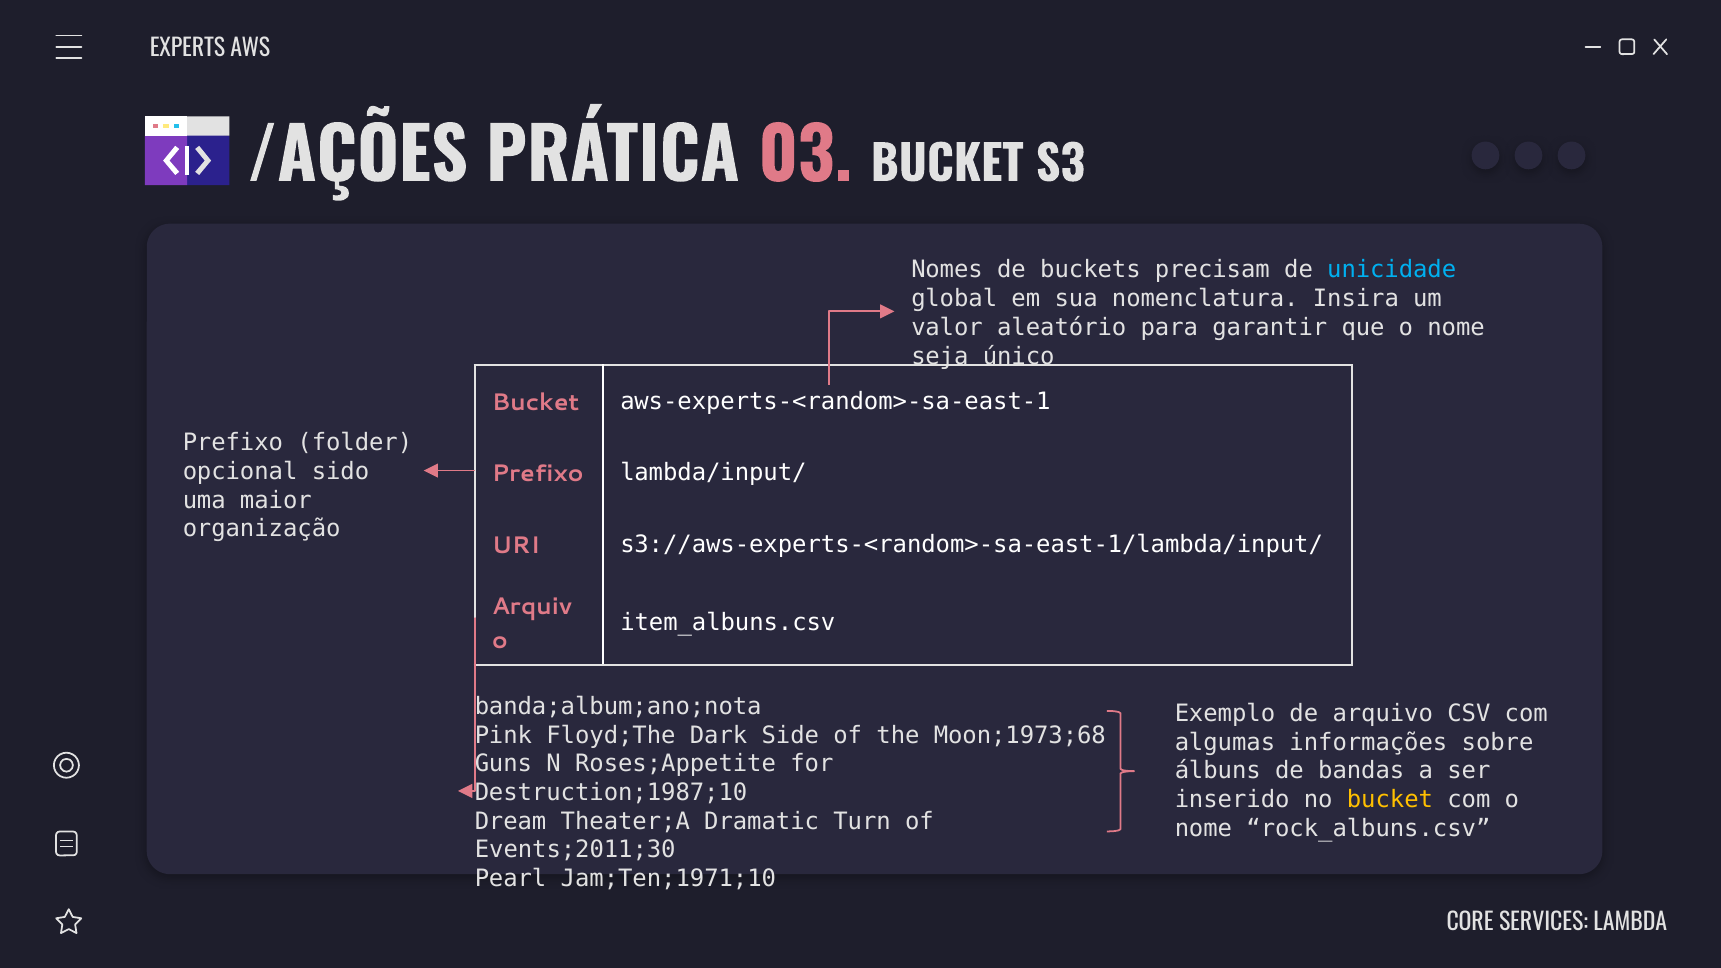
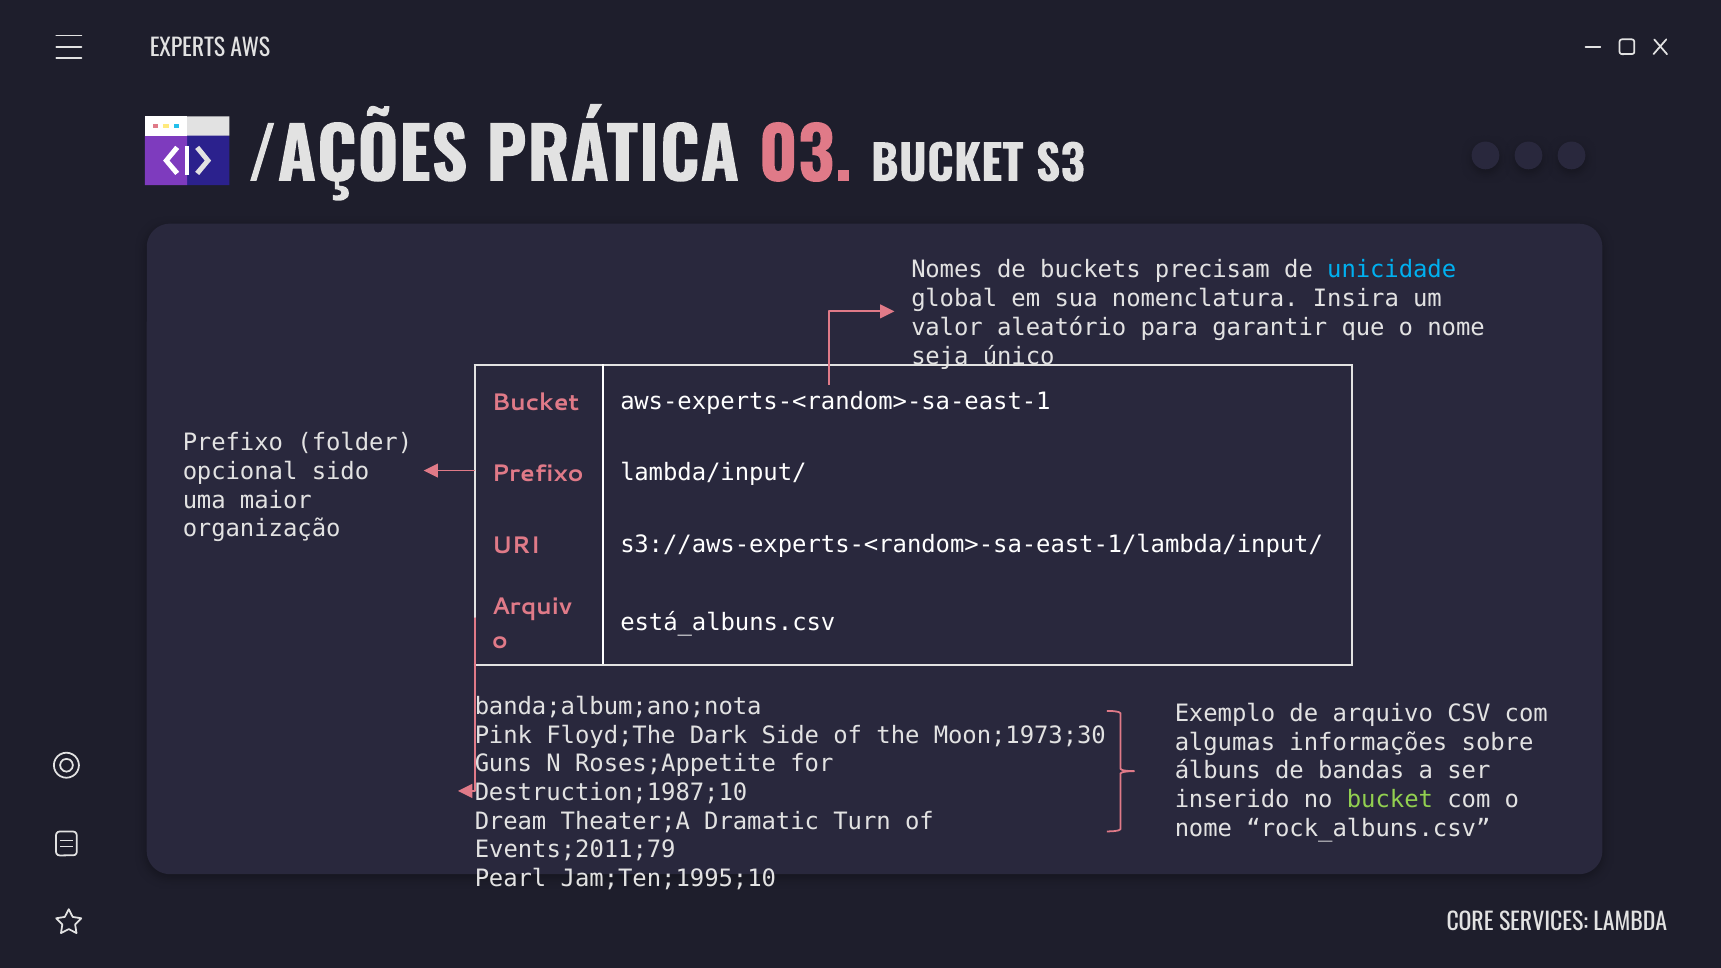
item_albuns.csv: item_albuns.csv -> está_albuns.csv (728, 623)
Moon;1973;68: Moon;1973;68 -> Moon;1973;30 (1020, 735)
bucket colour: yellow -> light green (1390, 800)
Events;2011;30: Events;2011;30 -> Events;2011;79 (575, 850)
Jam;Ten;1971;10: Jam;Ten;1971;10 -> Jam;Ten;1995;10 (668, 879)
